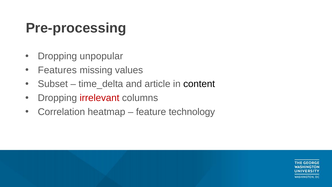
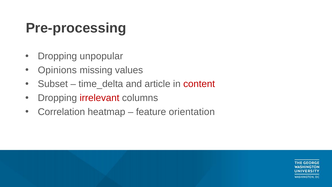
Features: Features -> Opinions (57, 70)
content colour: black -> red (199, 84)
technology: technology -> orientation (192, 112)
